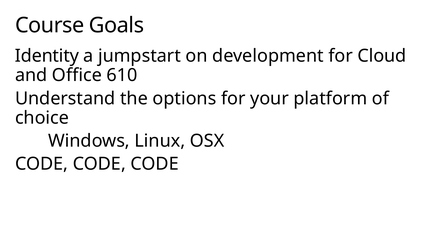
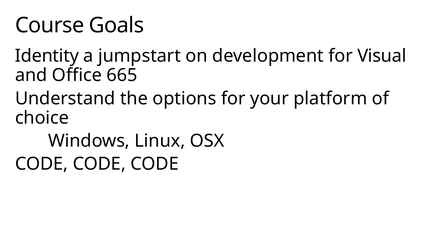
Cloud: Cloud -> Visual (382, 56)
610: 610 -> 665 (122, 75)
